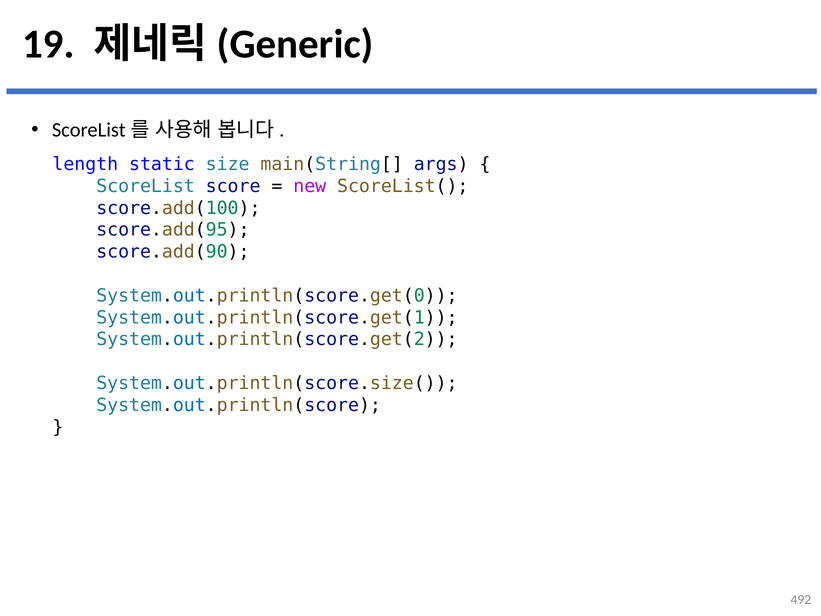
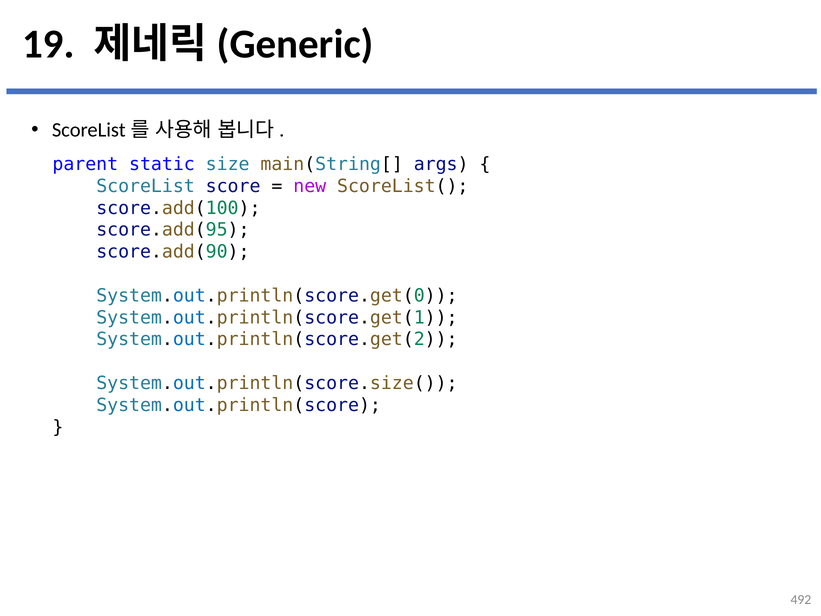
length: length -> parent (85, 164)
